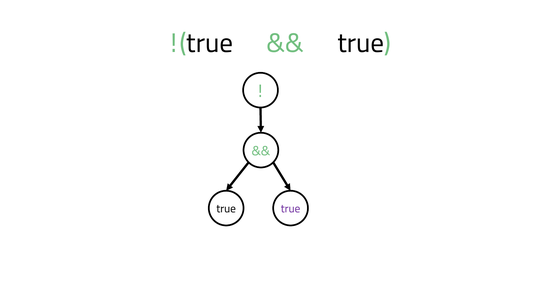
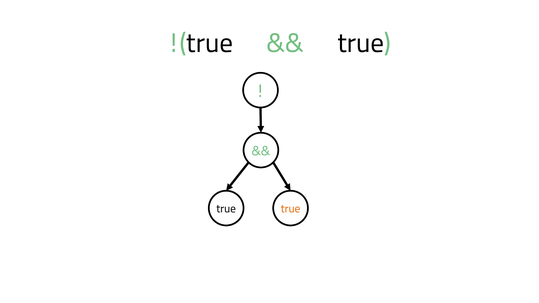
true colour: purple -> orange (291, 209)
